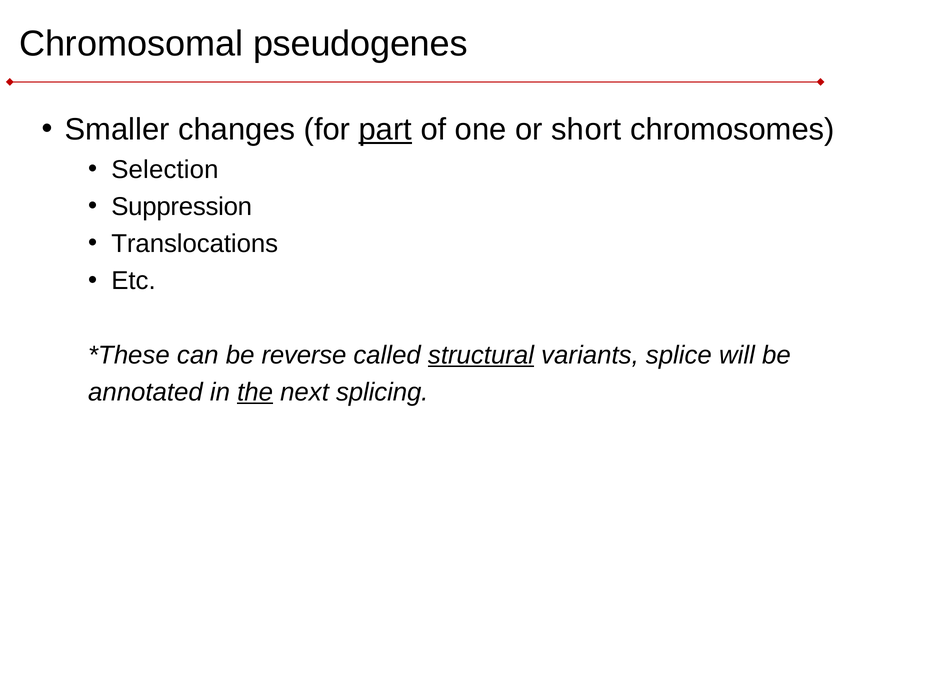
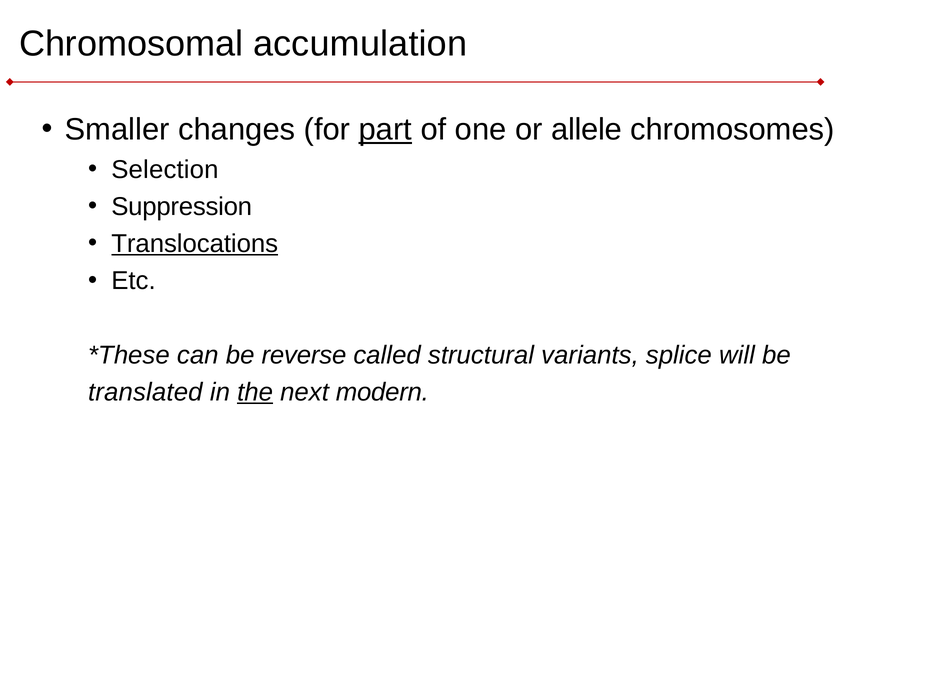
pseudogenes: pseudogenes -> accumulation (360, 44)
short: short -> allele (587, 130)
Translocations underline: none -> present (195, 244)
structural underline: present -> none (481, 355)
annotated: annotated -> translated (145, 392)
splicing: splicing -> modern (382, 392)
